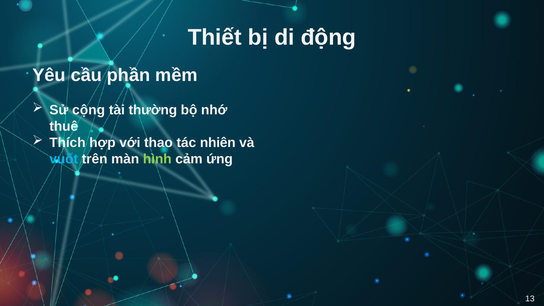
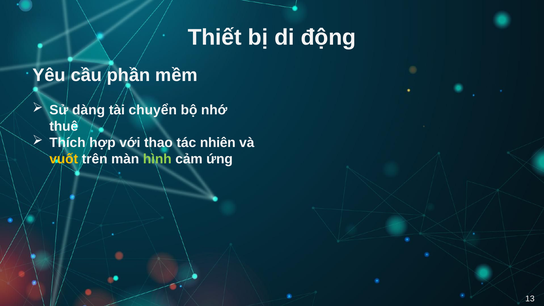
cộng: cộng -> dàng (89, 110)
thường: thường -> chuyển (153, 110)
vuốt colour: light blue -> yellow (64, 159)
